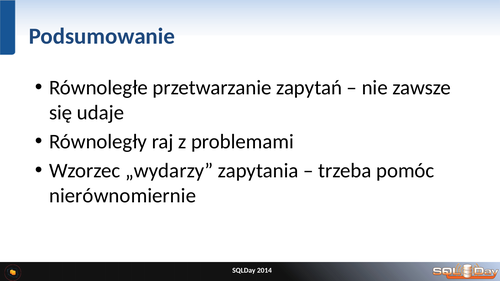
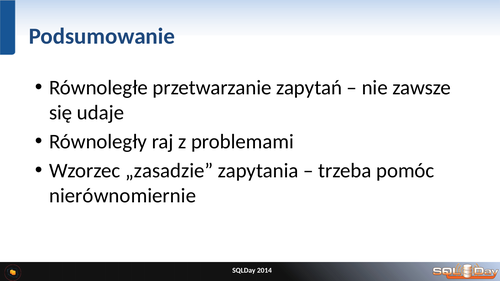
„wydarzy: „wydarzy -> „zasadzie (169, 171)
